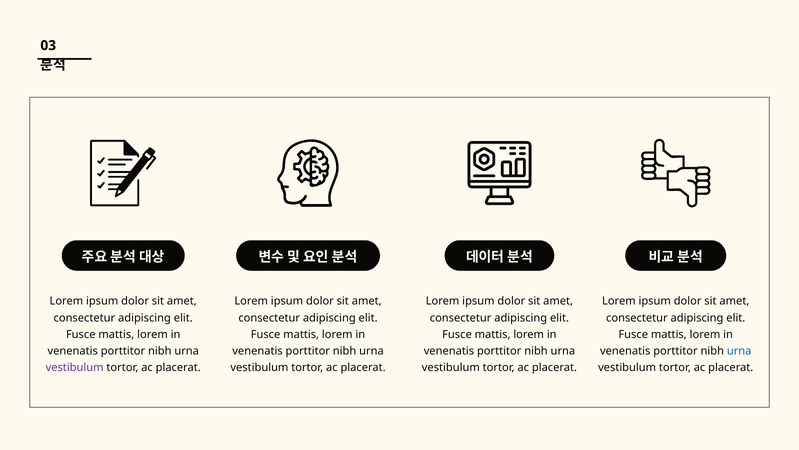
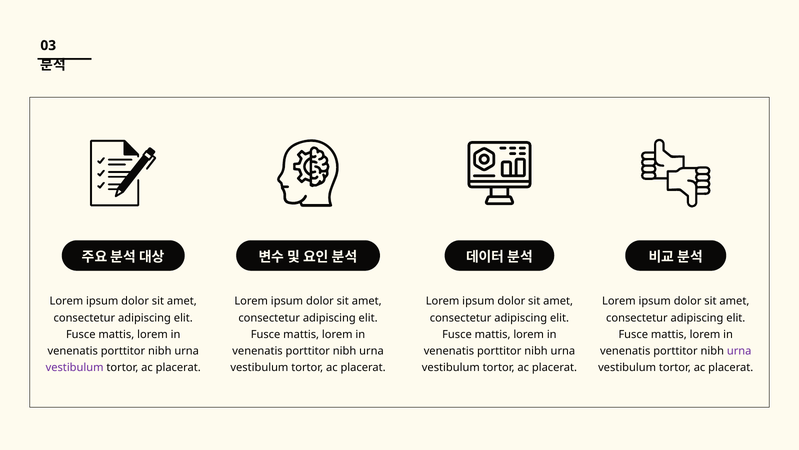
urna colour: blue -> purple (739, 351)
